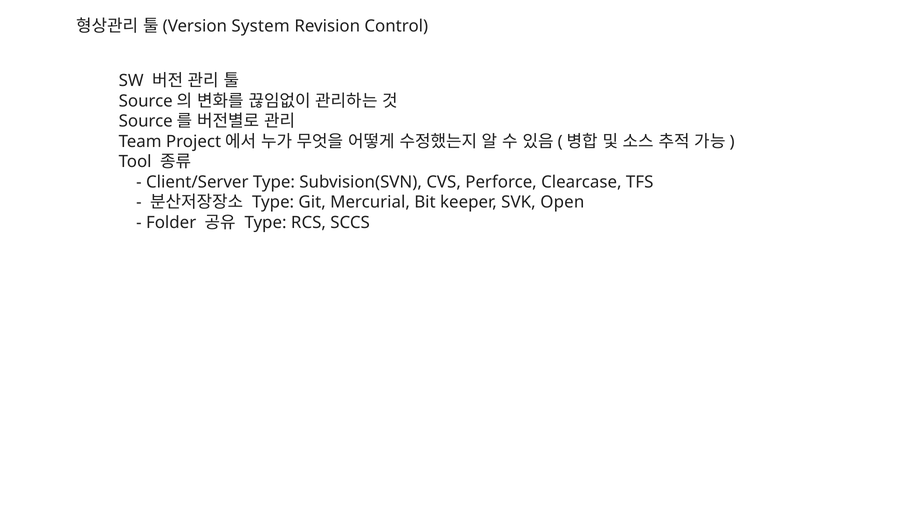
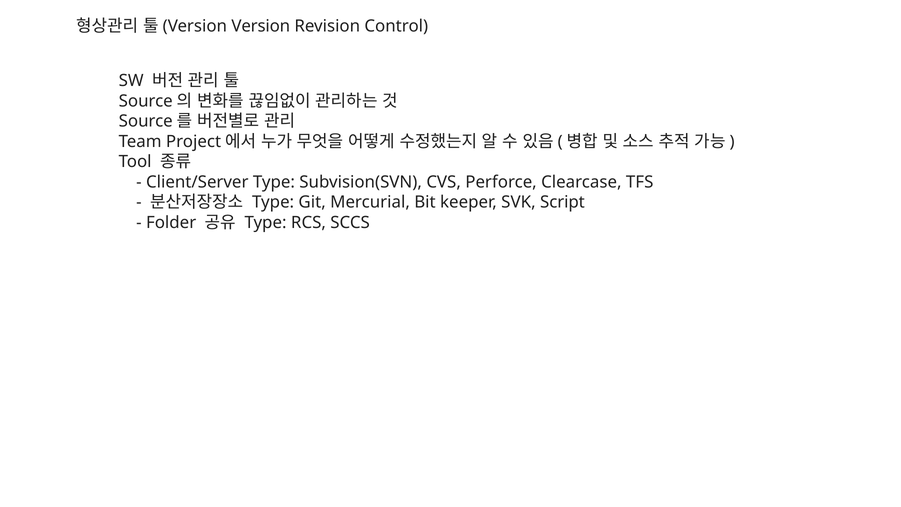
System: System -> Version (261, 26)
Open: Open -> Script (562, 202)
